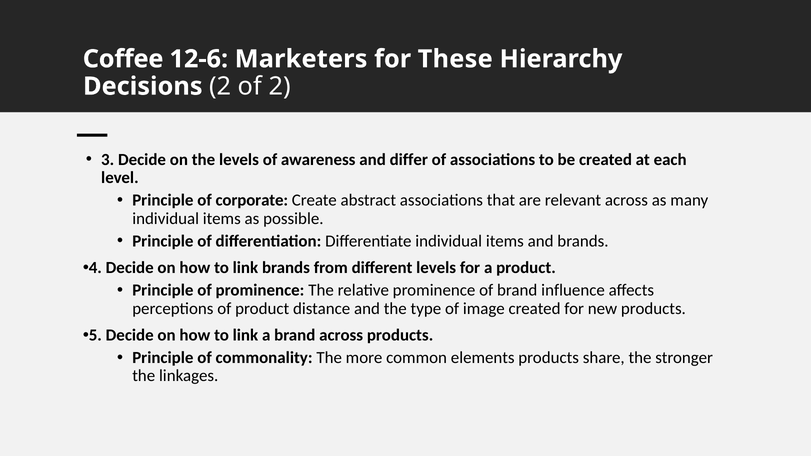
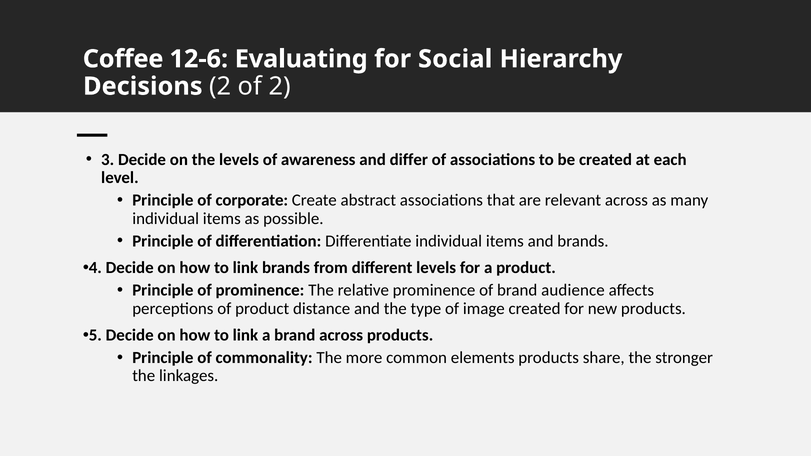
Marketers: Marketers -> Evaluating (301, 59)
These: These -> Social (455, 59)
influence: influence -> audience (573, 290)
